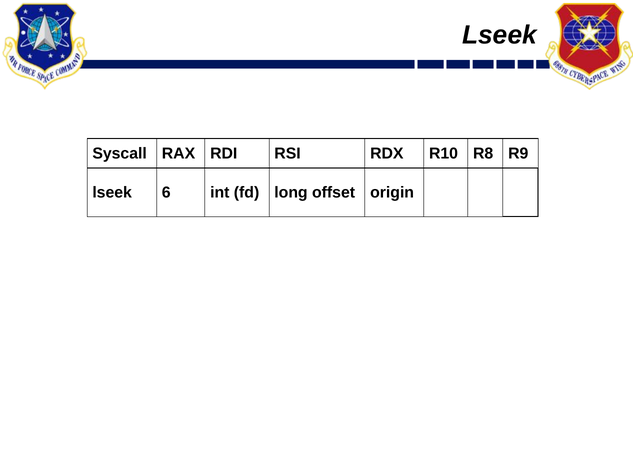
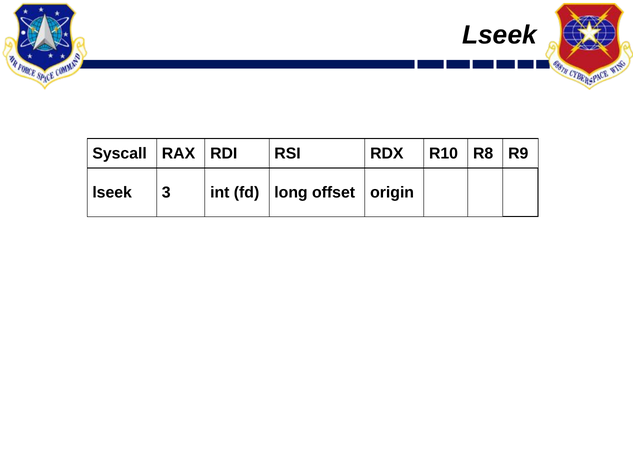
6: 6 -> 3 (166, 192)
